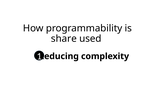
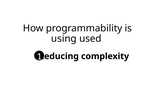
share: share -> using (64, 39)
